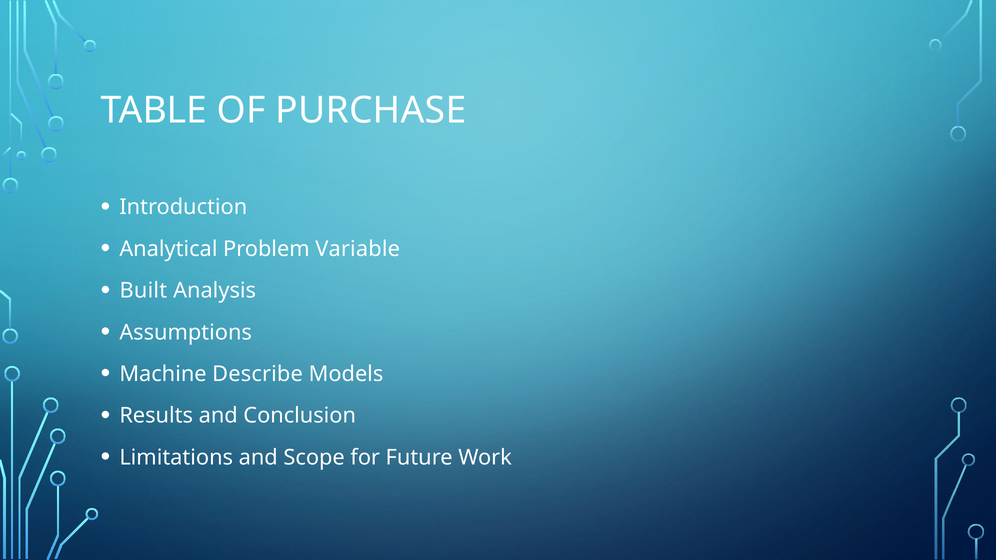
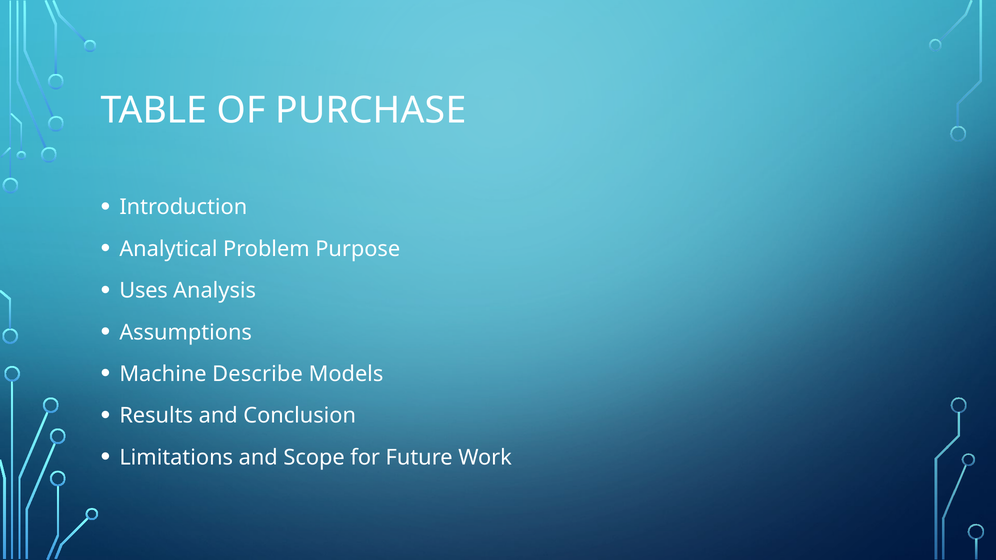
Variable: Variable -> Purpose (358, 249)
Built: Built -> Uses (144, 291)
